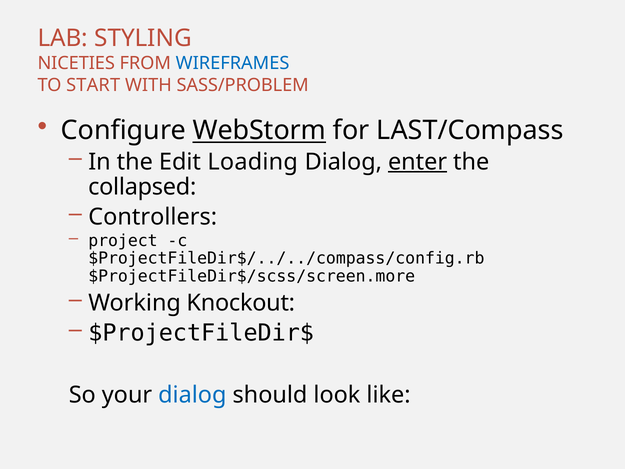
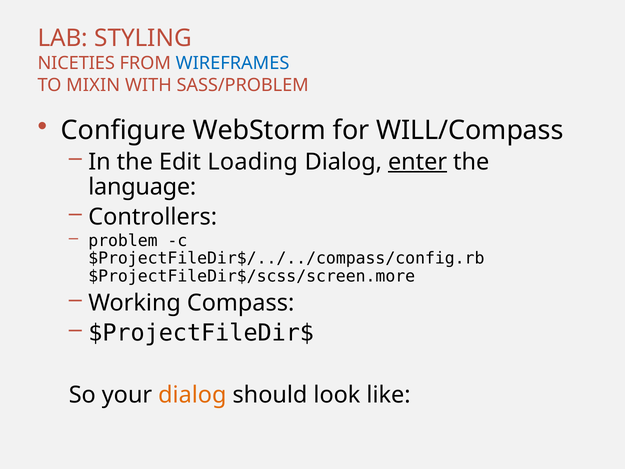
START: START -> MIXIN (93, 85)
WebStorm underline: present -> none (259, 131)
LAST/Compass: LAST/Compass -> WILL/Compass (470, 131)
collapsed: collapsed -> language (142, 187)
project: project -> problem (123, 241)
Knockout: Knockout -> Compass (241, 303)
dialog colour: blue -> orange (192, 395)
